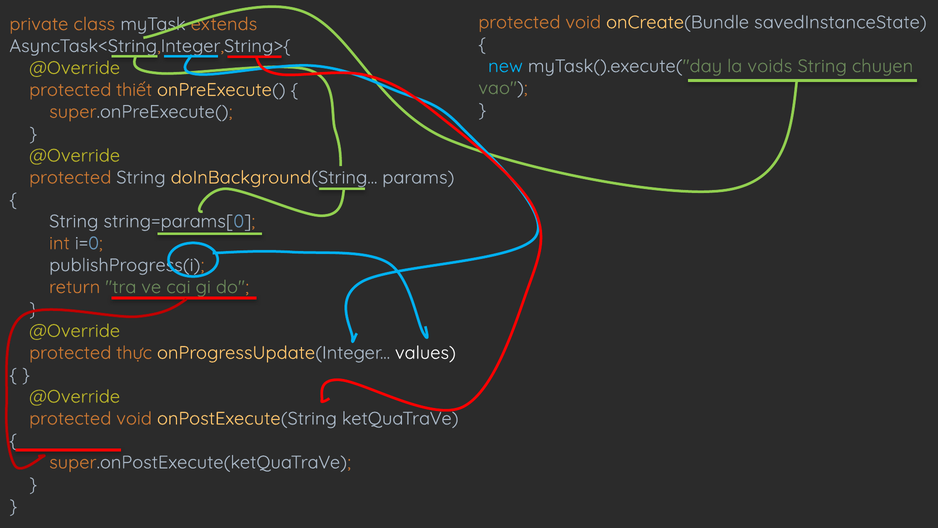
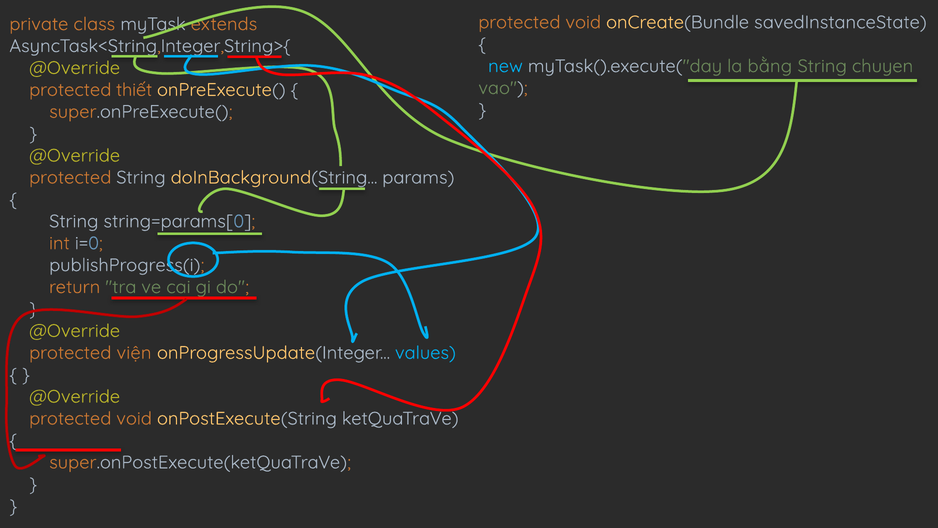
voids: voids -> bằng (770, 66)
thực: thực -> viện (134, 353)
values colour: white -> light blue (425, 353)
